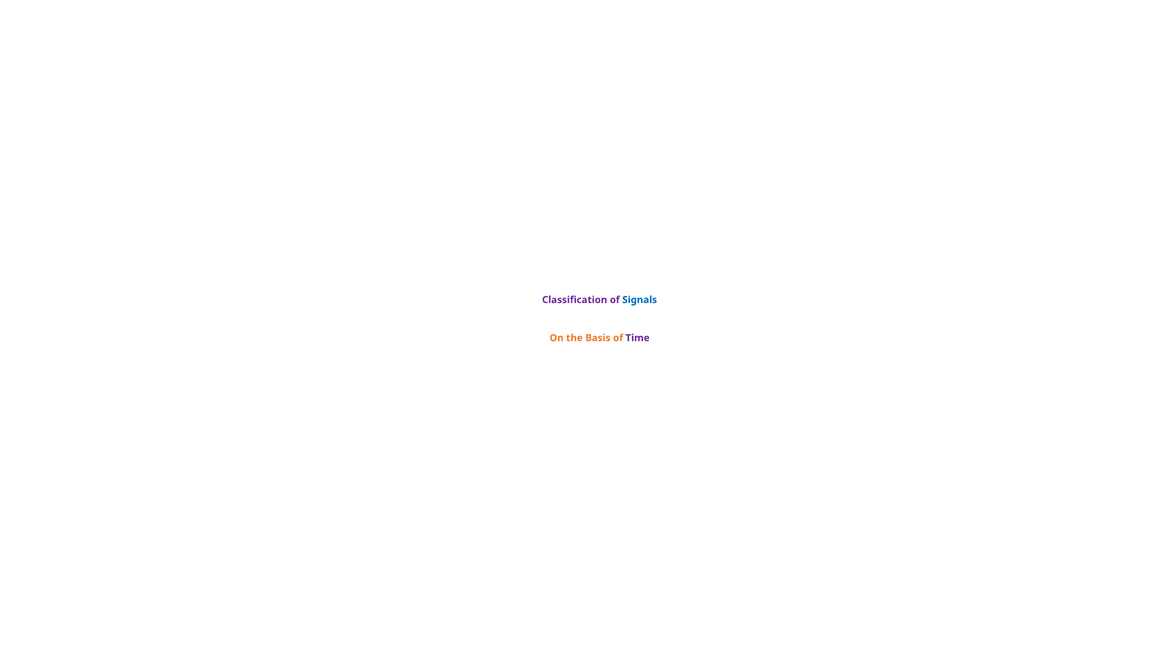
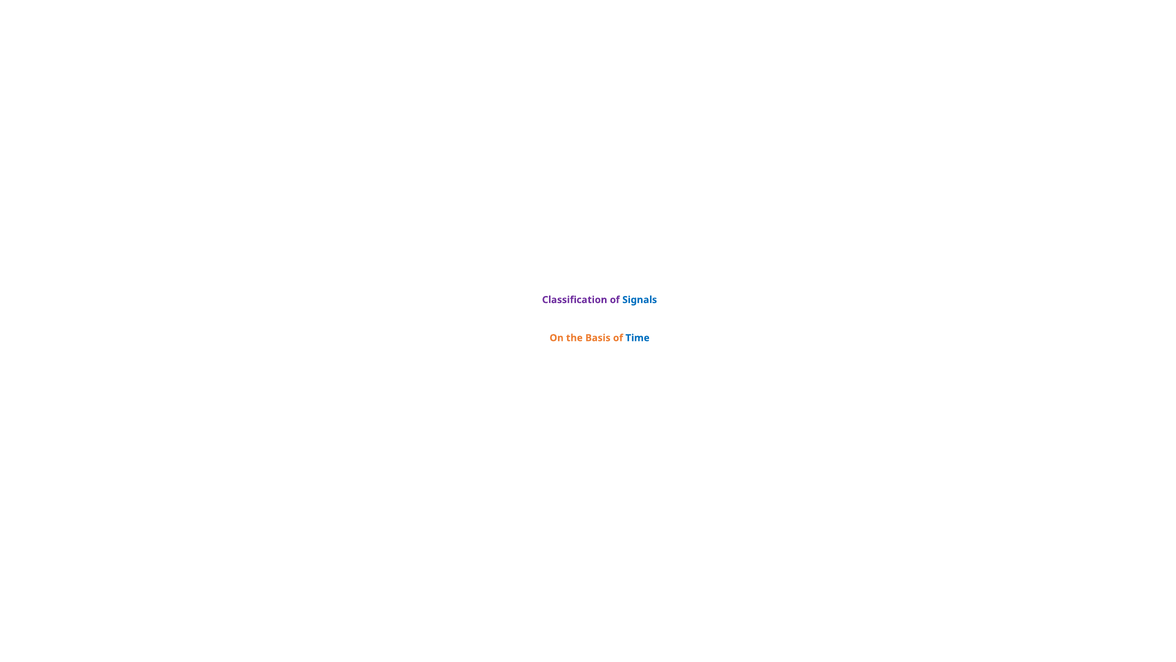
Time colour: purple -> blue (638, 338)
